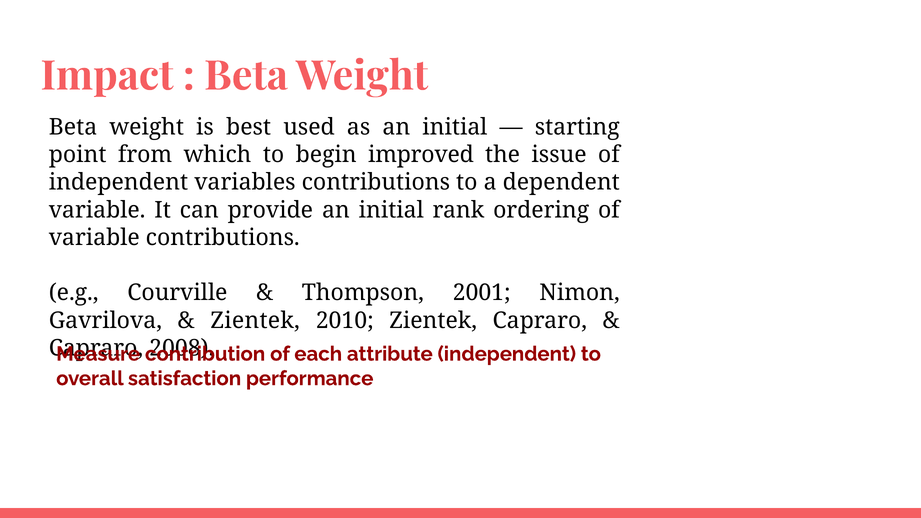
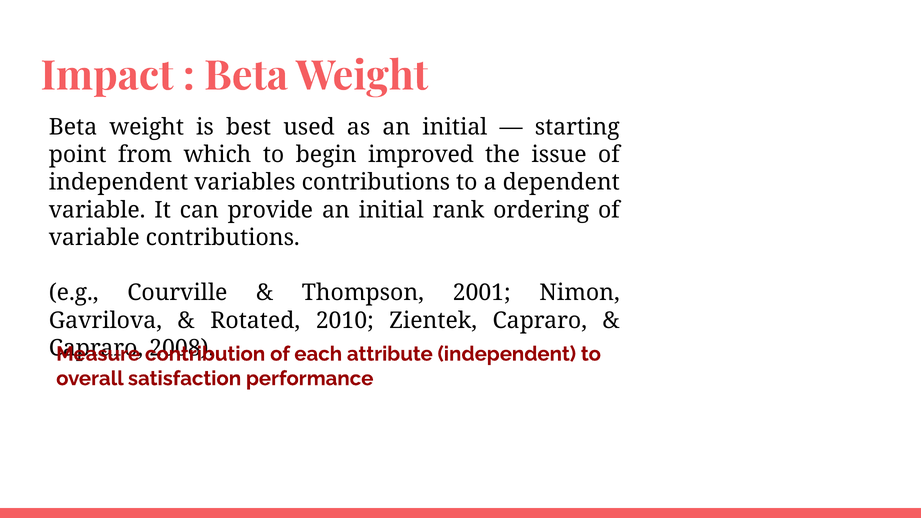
Zientek: Zientek -> Rotated (255, 320)
